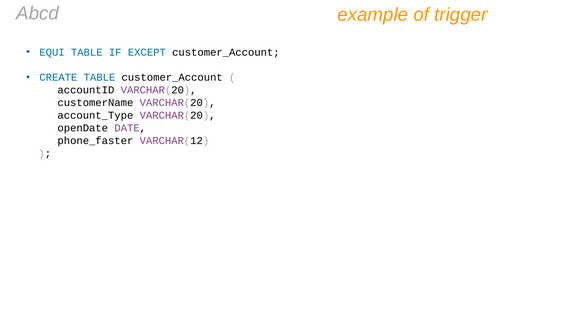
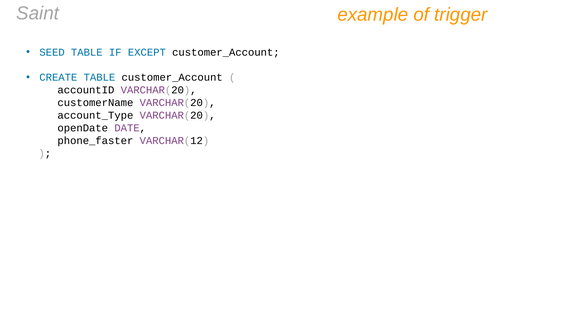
Abcd: Abcd -> Saint (38, 13)
EQUI: EQUI -> SEED (52, 52)
